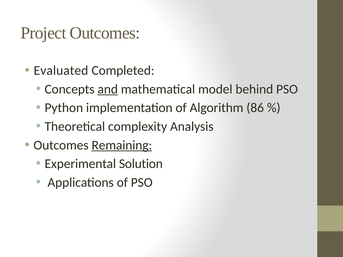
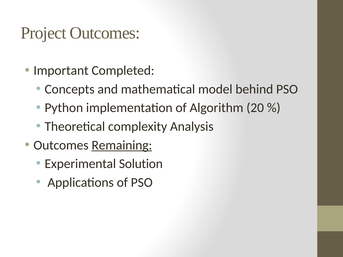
Evaluated: Evaluated -> Important (61, 71)
and underline: present -> none (108, 89)
86: 86 -> 20 (255, 108)
